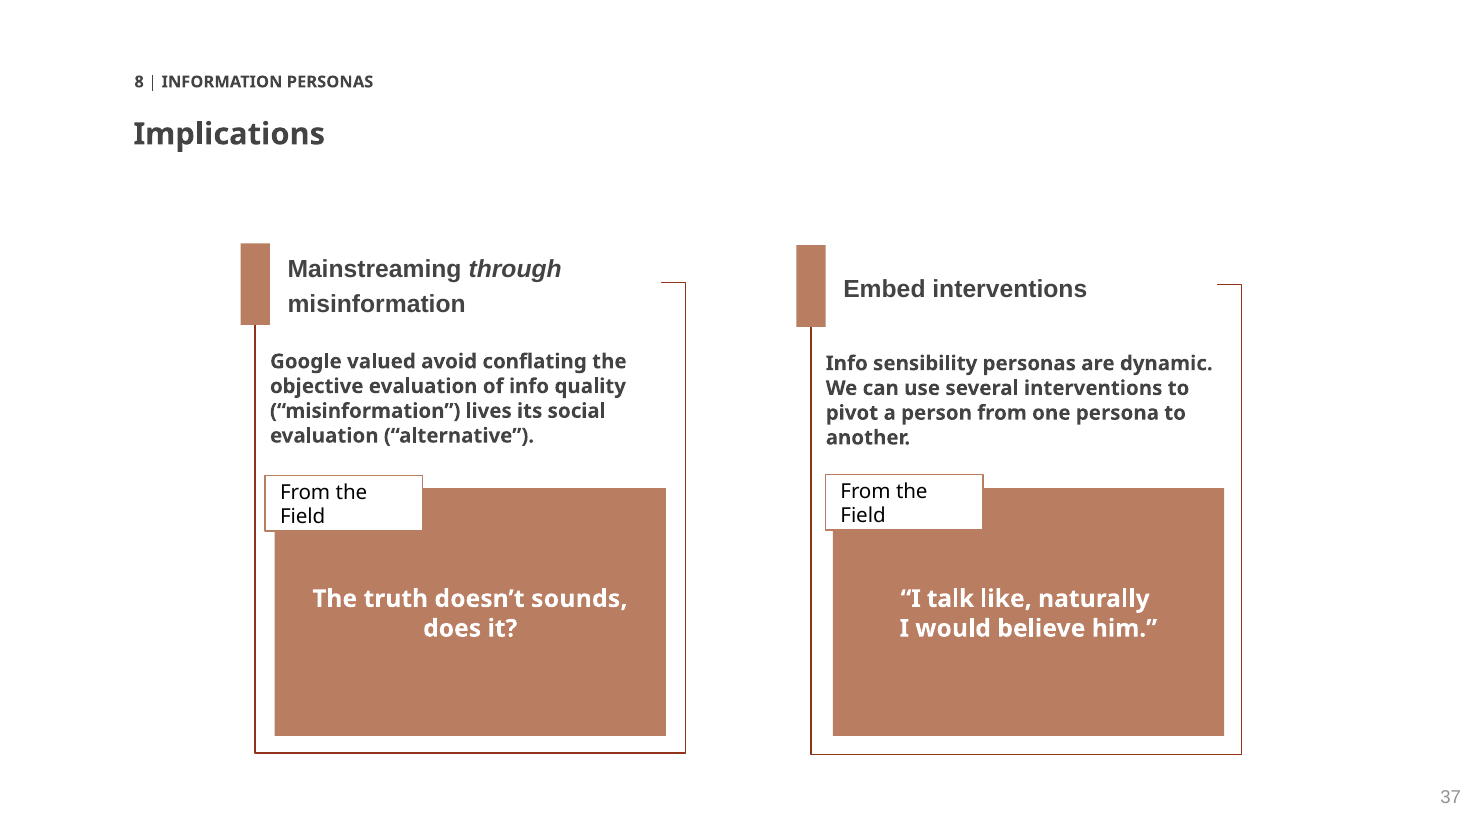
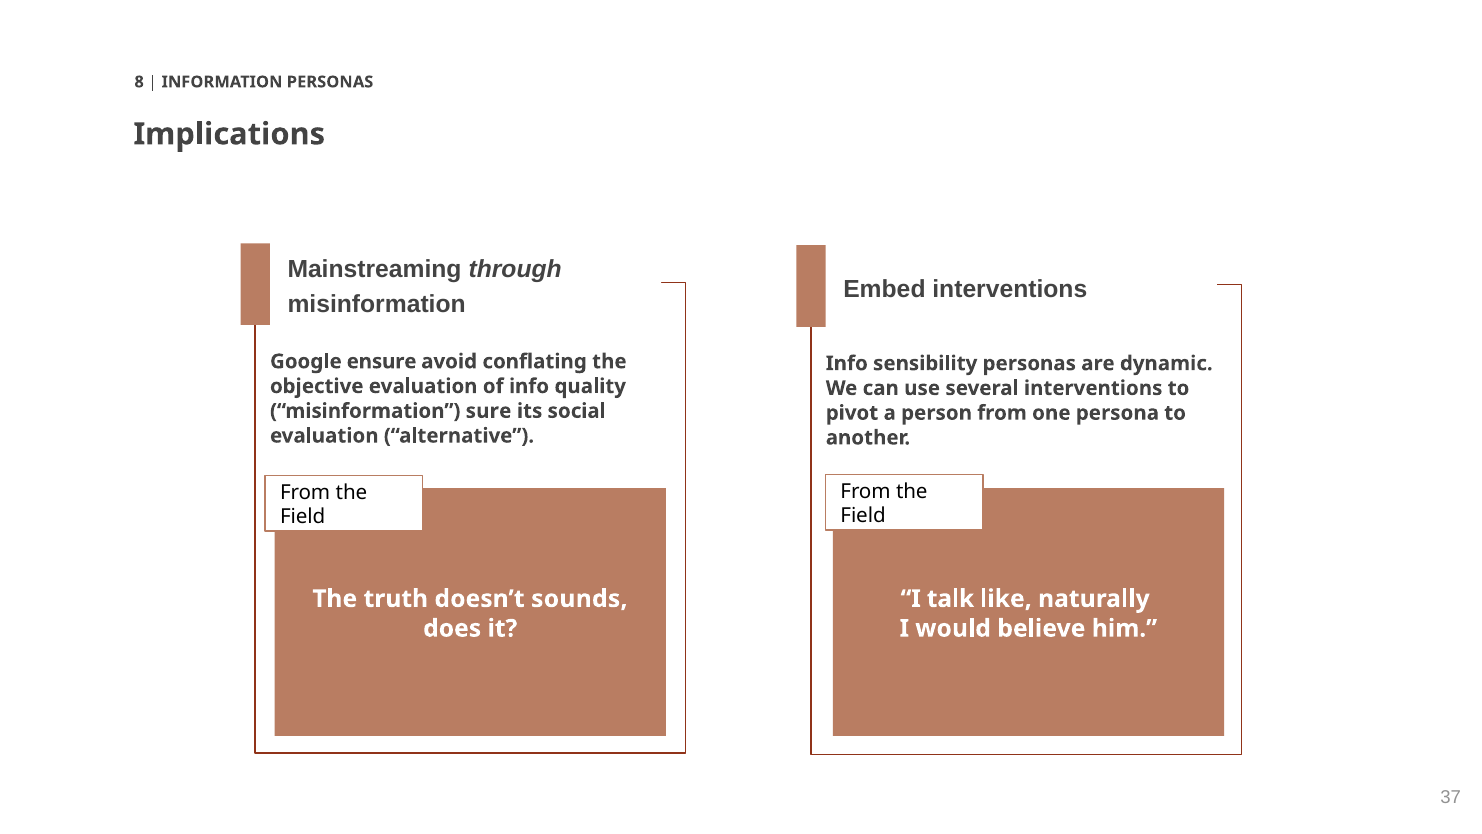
valued: valued -> ensure (382, 361)
lives: lives -> sure (488, 411)
